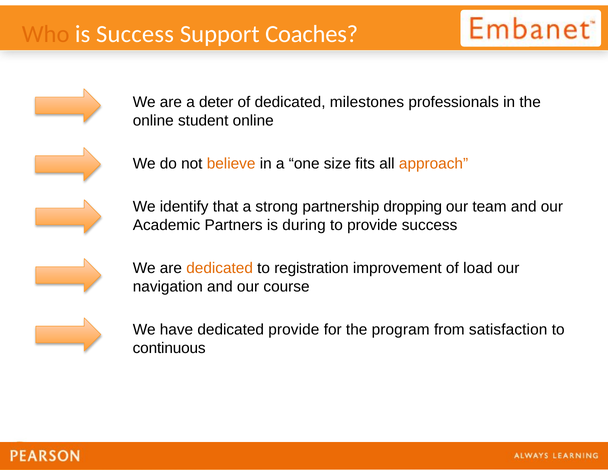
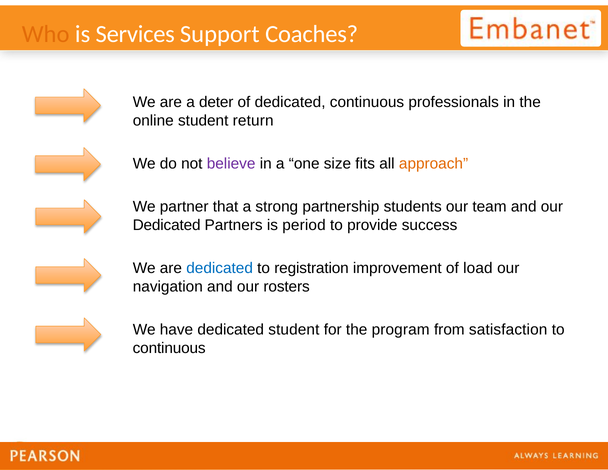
is Success: Success -> Services (135, 34)
dedicated milestones: milestones -> continuous (367, 102)
student online: online -> return (253, 121)
believe colour: orange -> purple (231, 164)
identify: identify -> partner (184, 207)
dropping: dropping -> students (413, 207)
Academic: Academic -> Dedicated (167, 225)
during: during -> period (304, 225)
dedicated colour: orange -> blue (220, 268)
course: course -> rosters (287, 286)
dedicated provide: provide -> student (294, 329)
